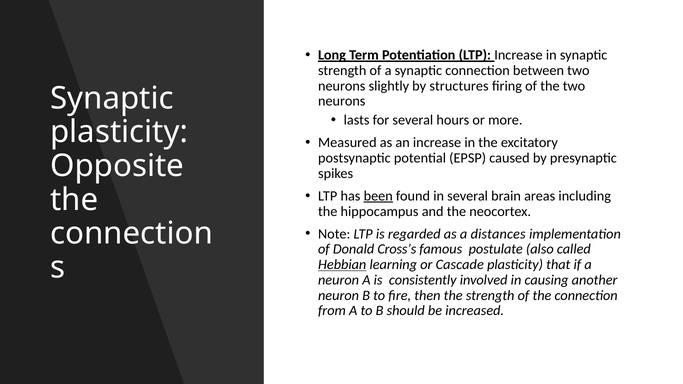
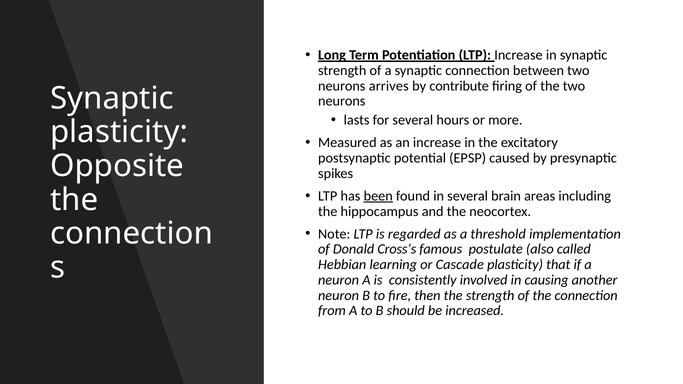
slightly: slightly -> arrives (389, 86)
structures: structures -> contribute (459, 86)
distances: distances -> threshold (498, 234)
Hebbian underline: present -> none (342, 265)
